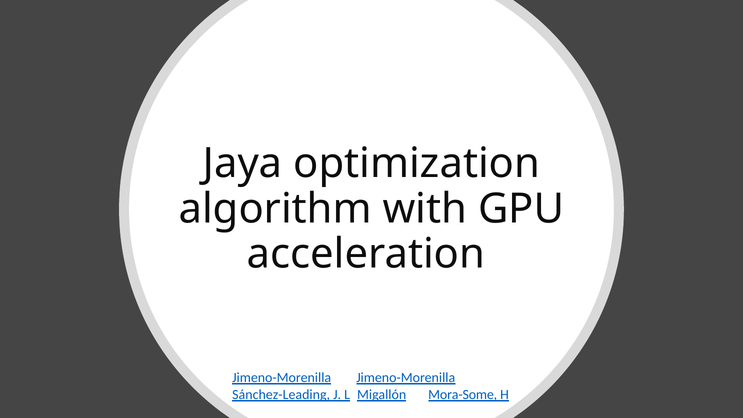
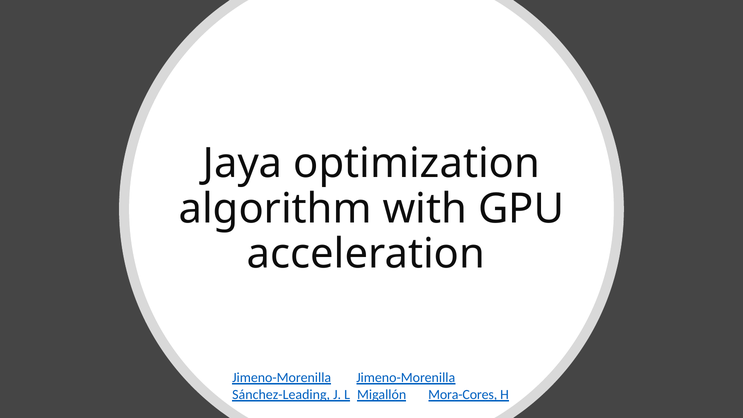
Mora-Some: Mora-Some -> Mora-Cores (463, 395)
